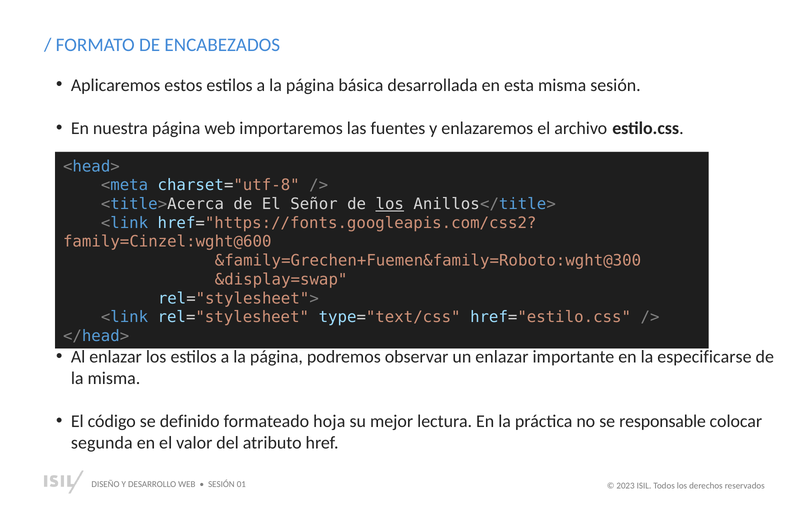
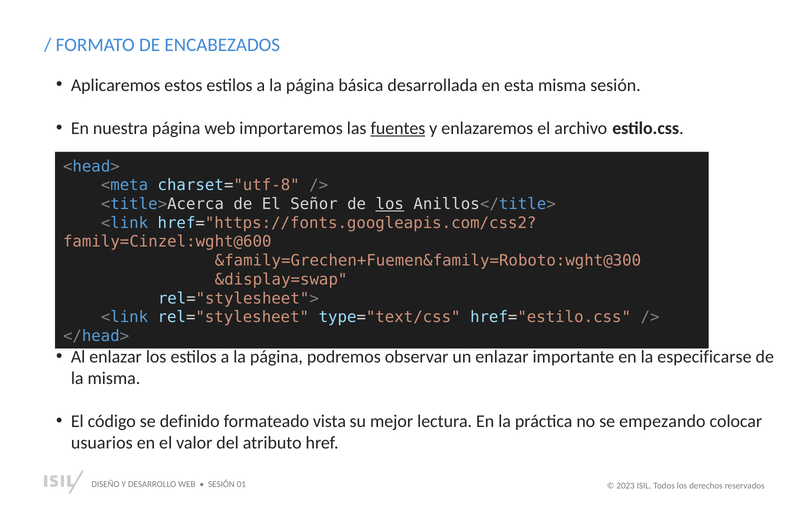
fuentes underline: none -> present (398, 128)
hoja: hoja -> vista (329, 422)
responsable: responsable -> empezando (662, 422)
segunda: segunda -> usuarios (102, 443)
